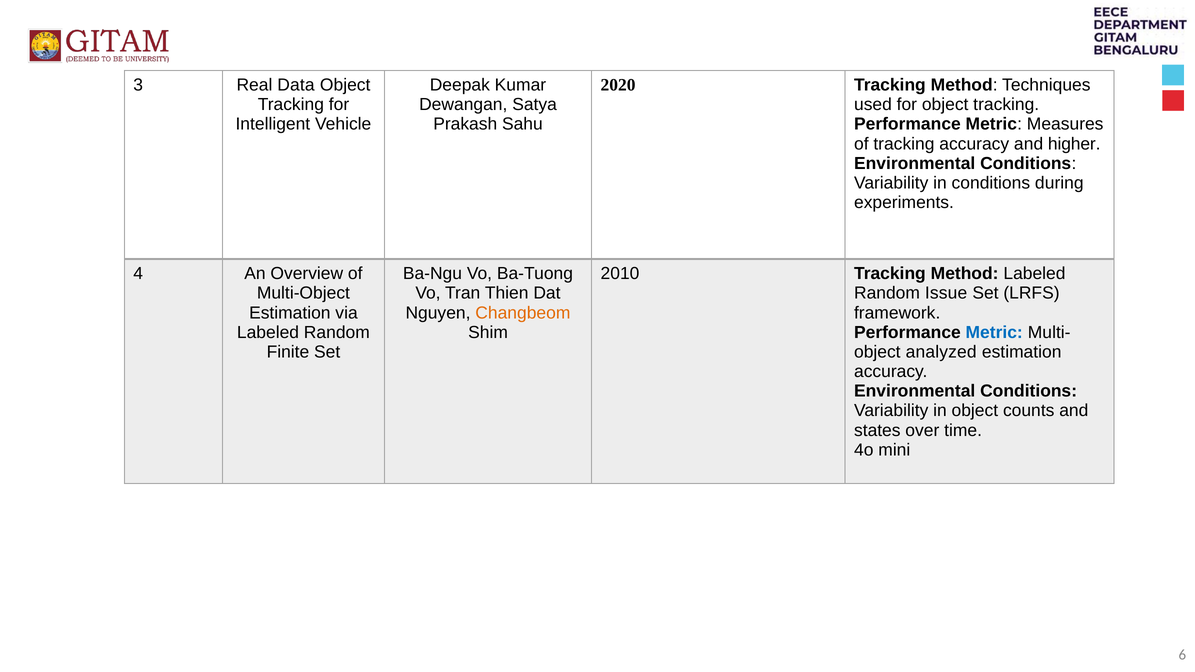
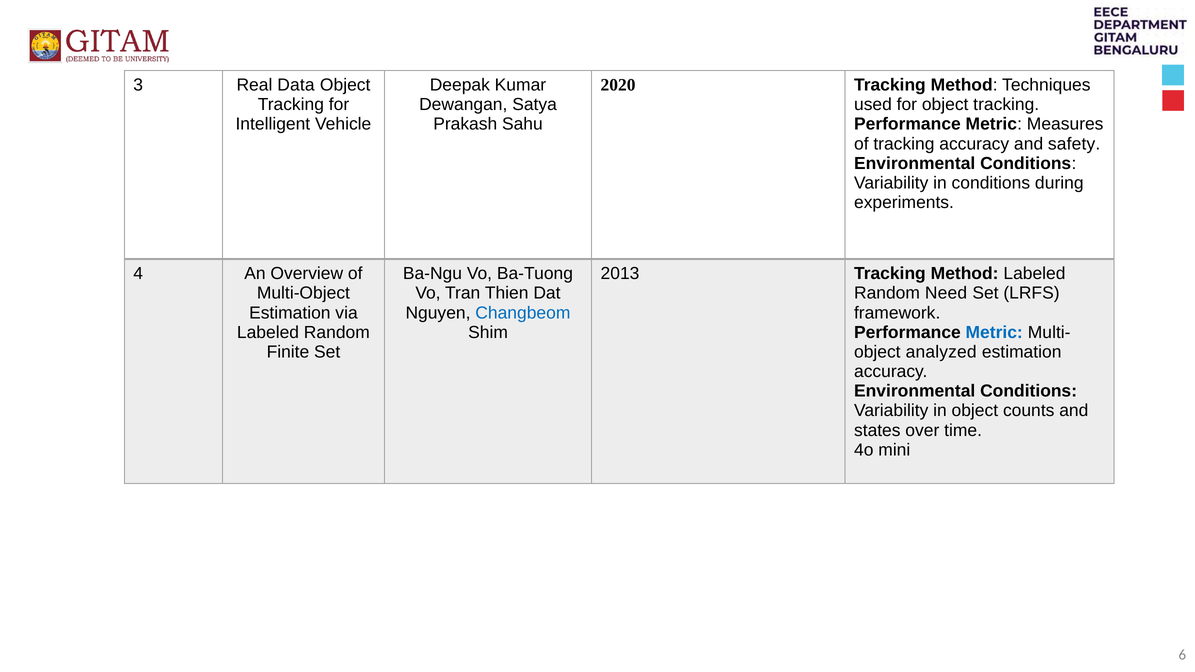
higher: higher -> safety (1074, 144)
2010: 2010 -> 2013 (620, 274)
Issue: Issue -> Need (946, 293)
Changbeom colour: orange -> blue (523, 313)
